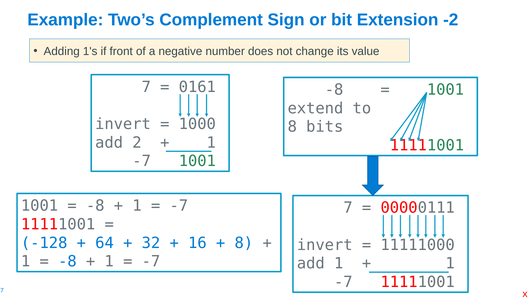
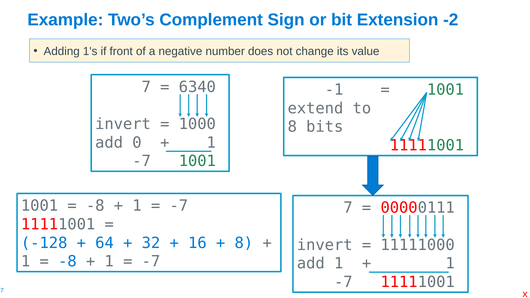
0161: 0161 -> 6340 (197, 87)
-8: -8 -> -1 (334, 90)
2: 2 -> 0 (137, 143)
